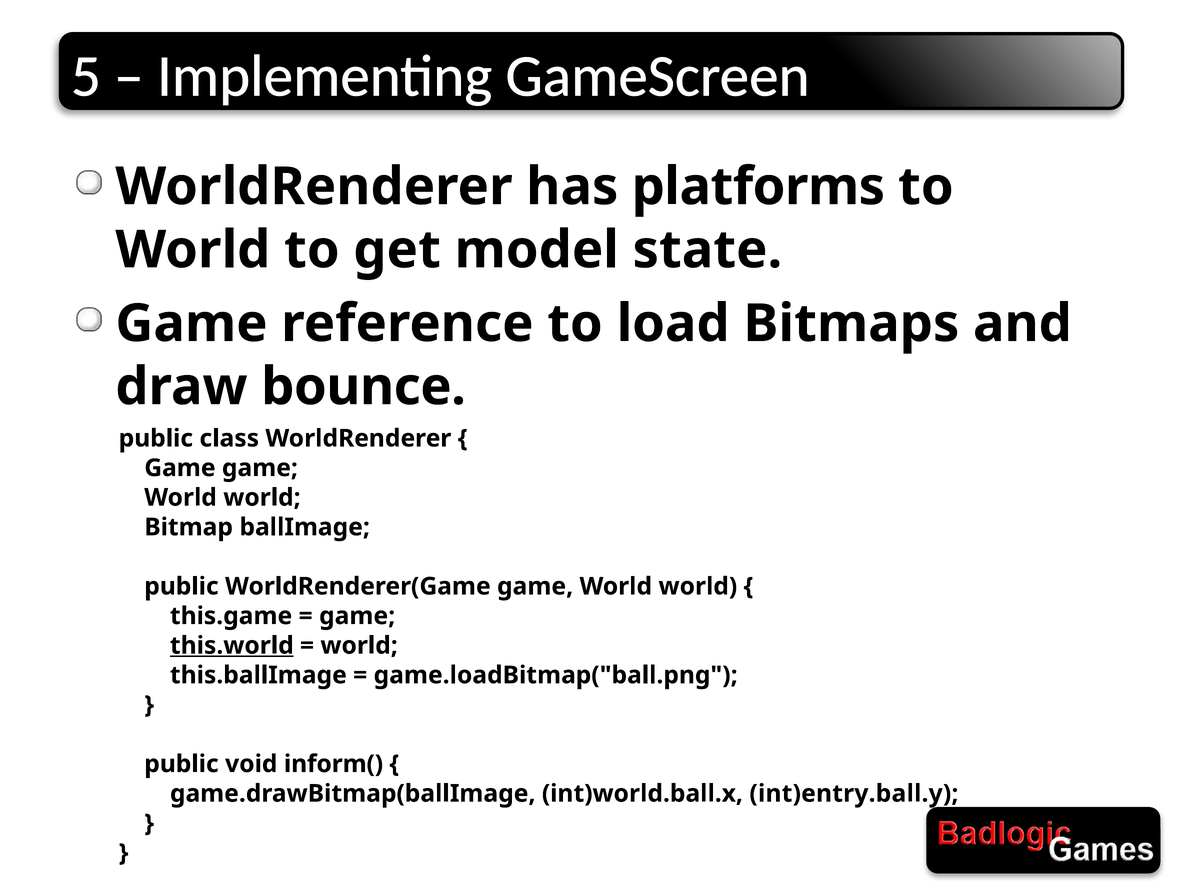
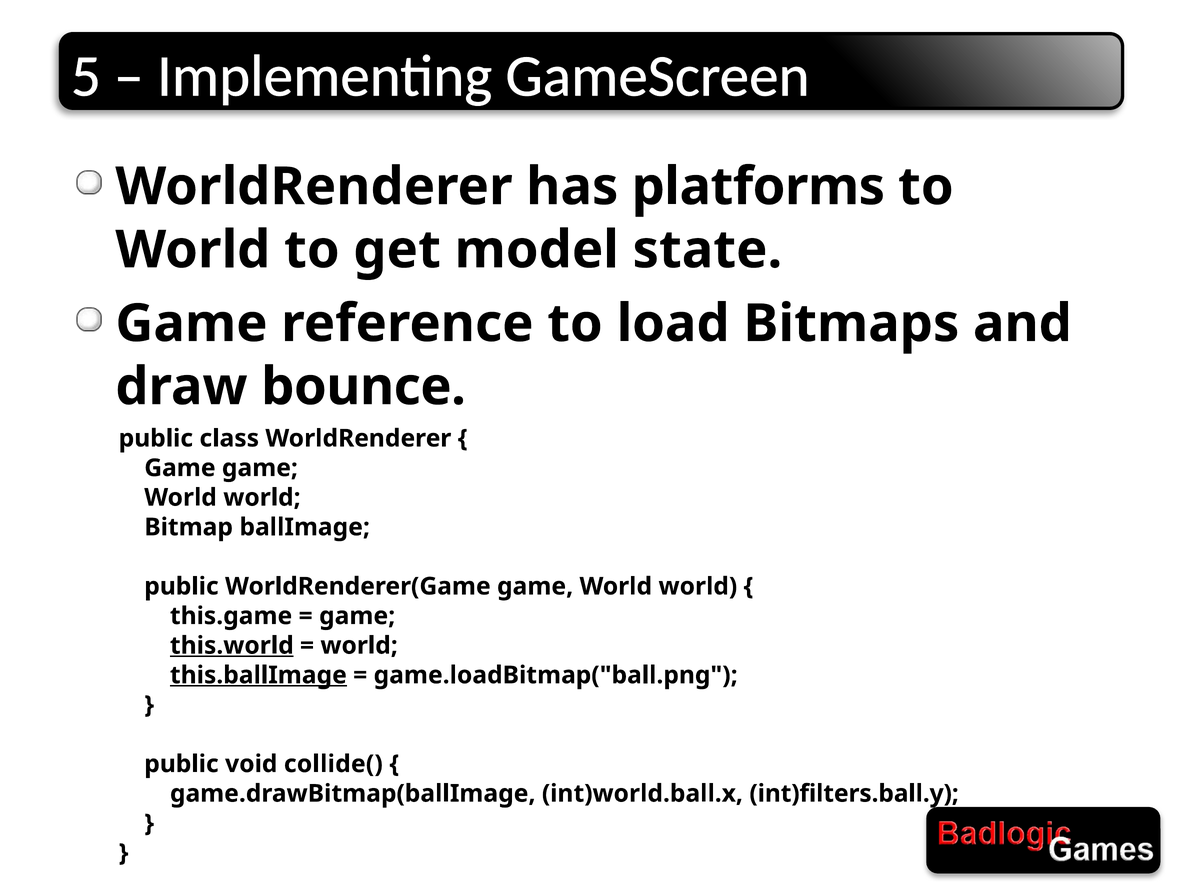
this.ballImage underline: none -> present (258, 675)
inform(: inform( -> collide( (333, 763)
int)entry.ball.y: int)entry.ball.y -> int)filters.ball.y (854, 793)
